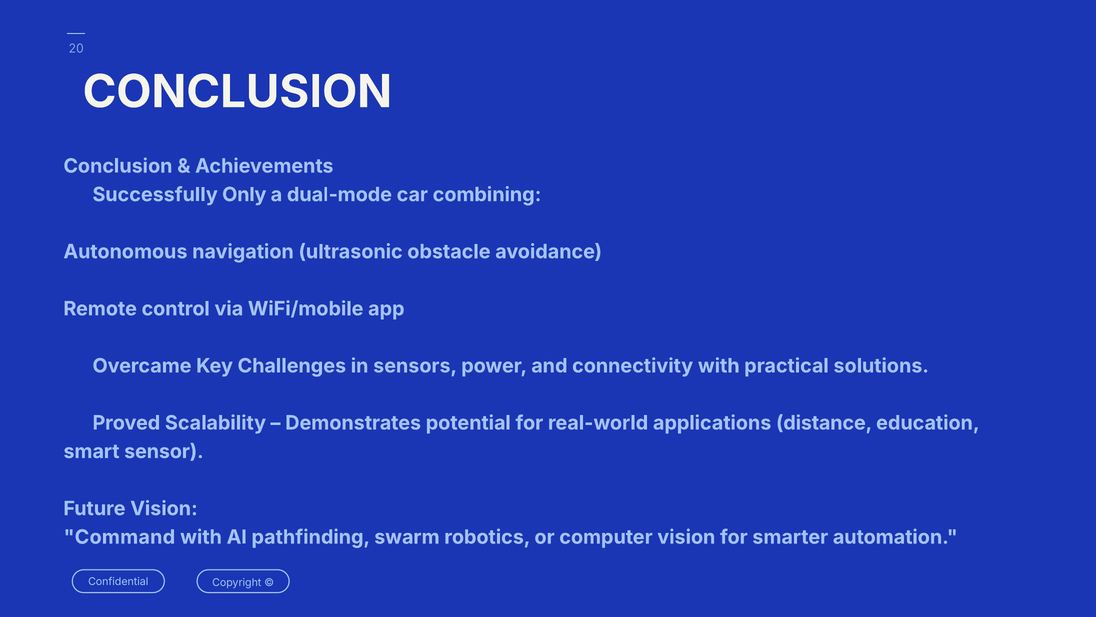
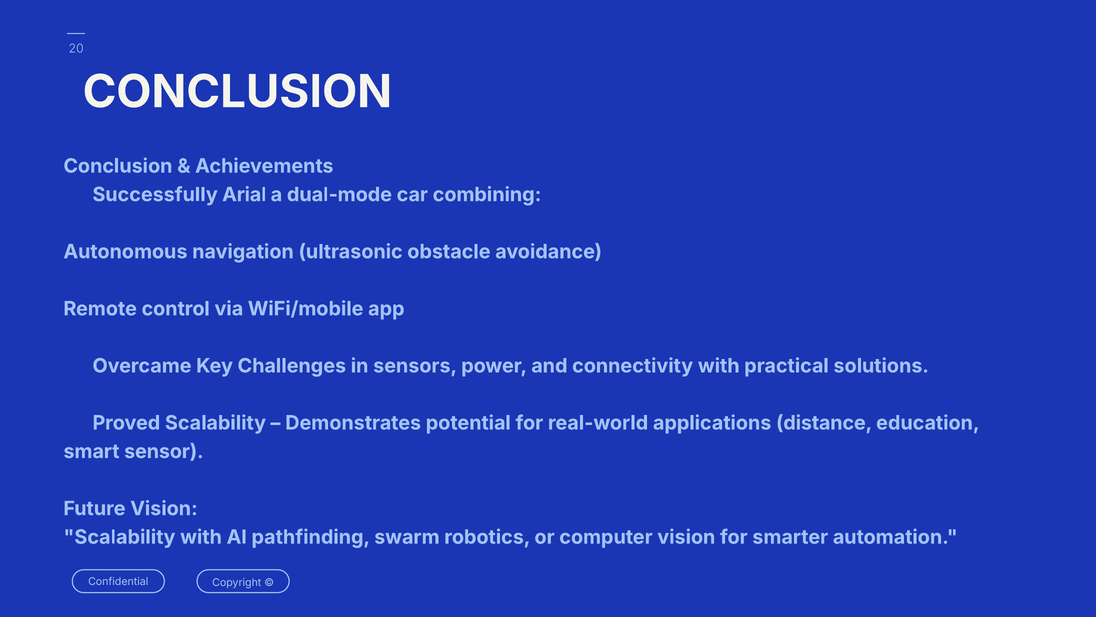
Only: Only -> Arial (244, 194)
Command: Command -> Scalability (119, 537)
